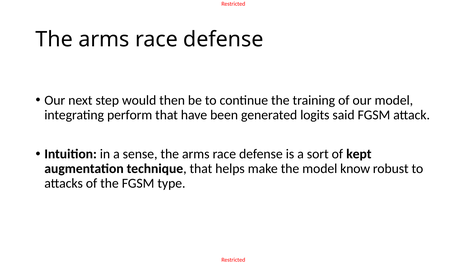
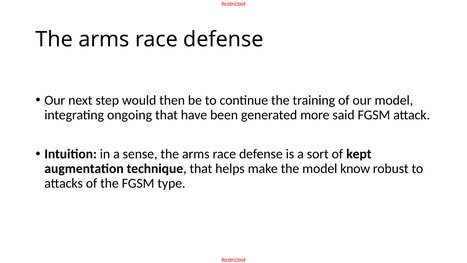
perform: perform -> ongoing (130, 115)
logits: logits -> more (315, 115)
